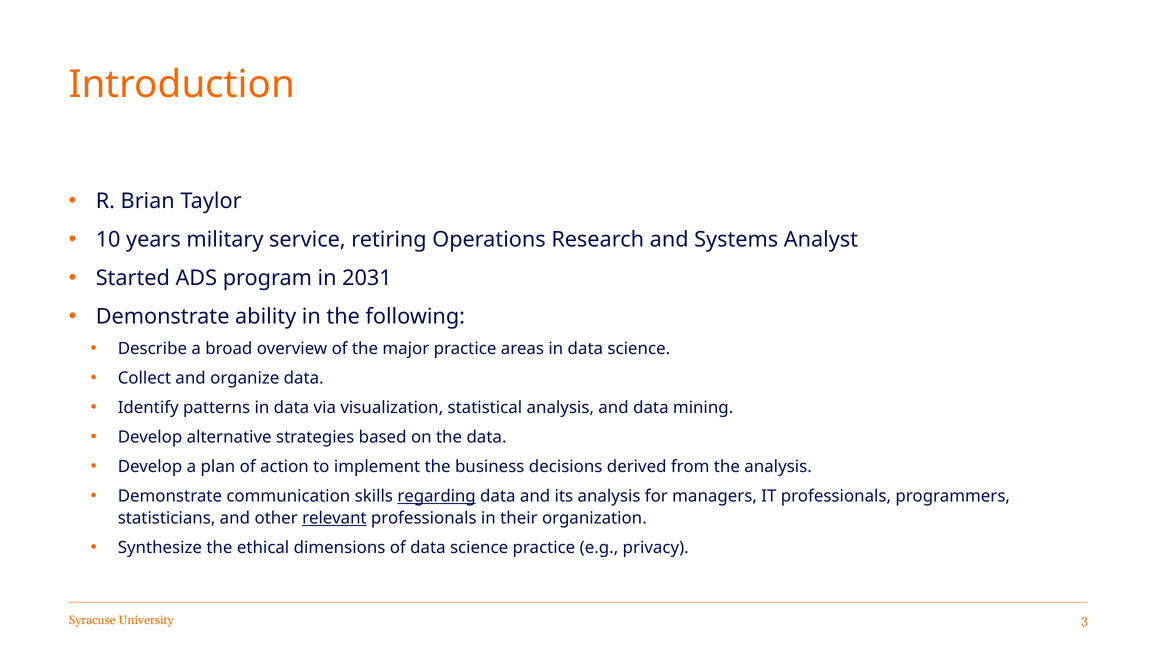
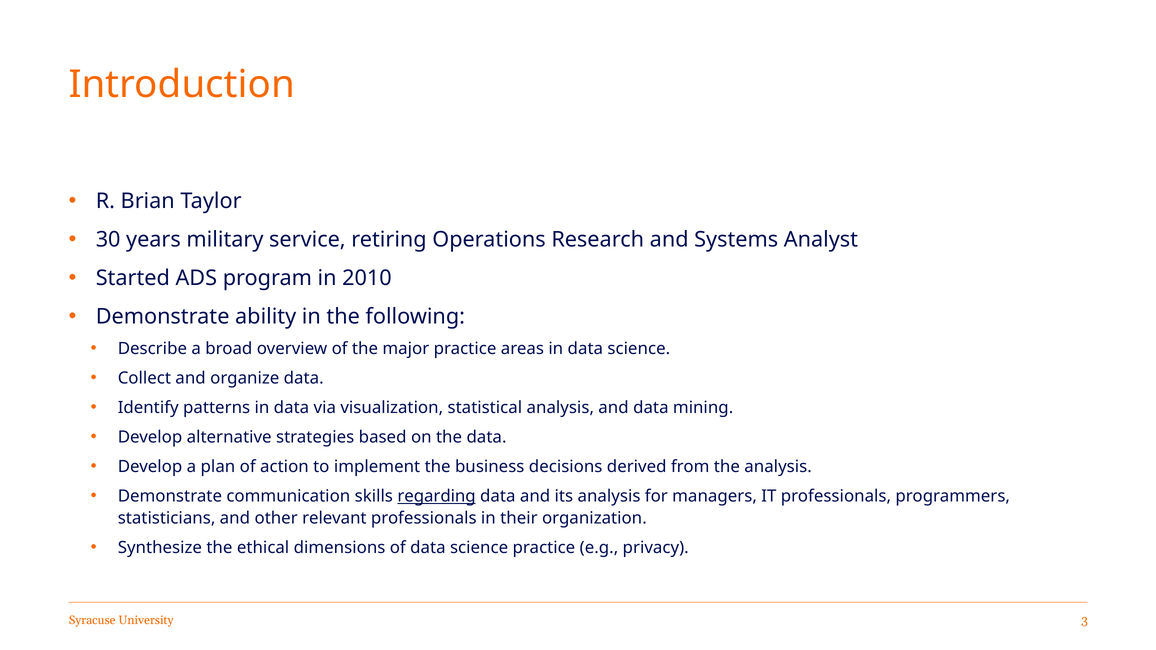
10: 10 -> 30 (108, 240)
2031: 2031 -> 2010 (367, 278)
relevant underline: present -> none (334, 519)
